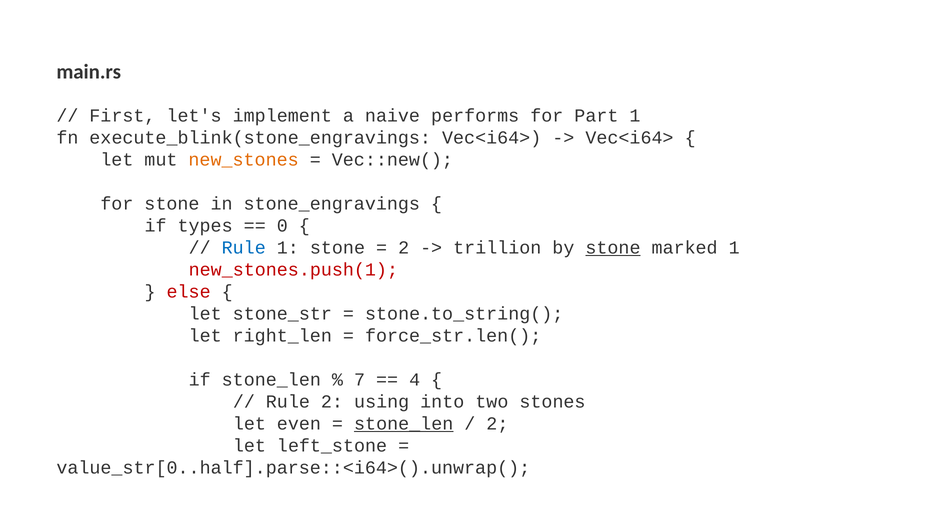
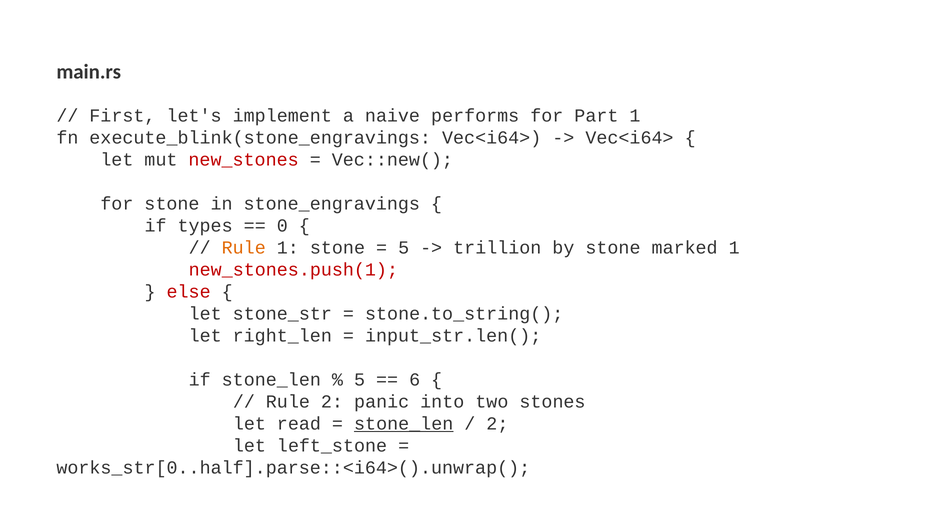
new_stones colour: orange -> red (244, 160)
Rule colour: blue -> orange (244, 248)
2: 2 -> 5 (404, 248)
stone underline: present -> none (613, 248)
force_str.len(: force_str.len( -> input_str.len( (453, 336)
7: 7 -> 5 (360, 380)
4: 4 -> 6 (415, 380)
using: using -> panic (382, 402)
even: even -> read (299, 424)
value_str[0..half].parse::<i64>().unwrap(: value_str[0..half].parse::<i64>().unwrap( -> works_str[0..half].parse::<i64>().unwrap( (293, 468)
